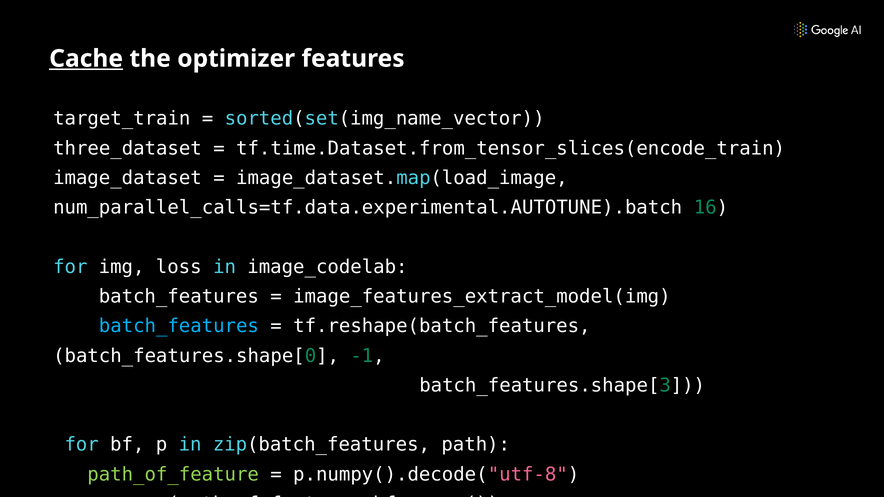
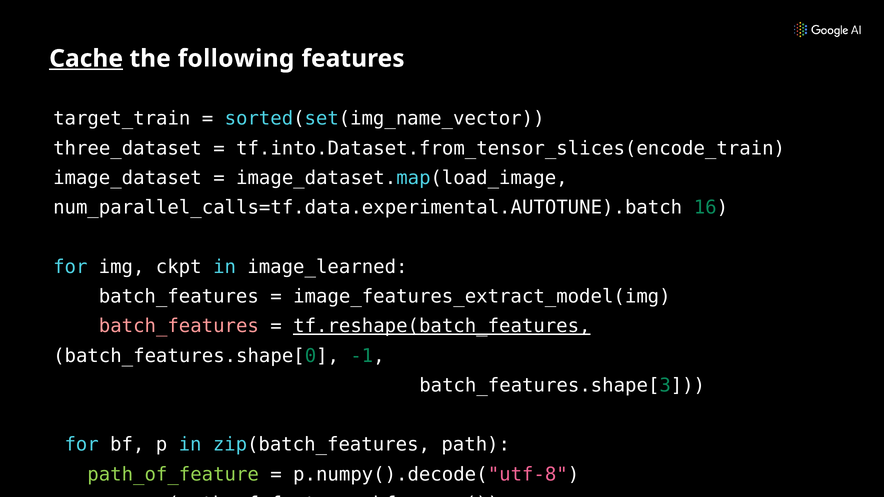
optimizer: optimizer -> following (236, 59)
tf.time.Dataset.from_tensor_slices(encode_train: tf.time.Dataset.from_tensor_slices(encode_train -> tf.into.Dataset.from_tensor_slices(encode_train (511, 148)
loss: loss -> ckpt (179, 267)
image_codelab: image_codelab -> image_learned (327, 267)
batch_features colour: light blue -> pink (179, 326)
tf.reshape(batch_features underline: none -> present (442, 326)
